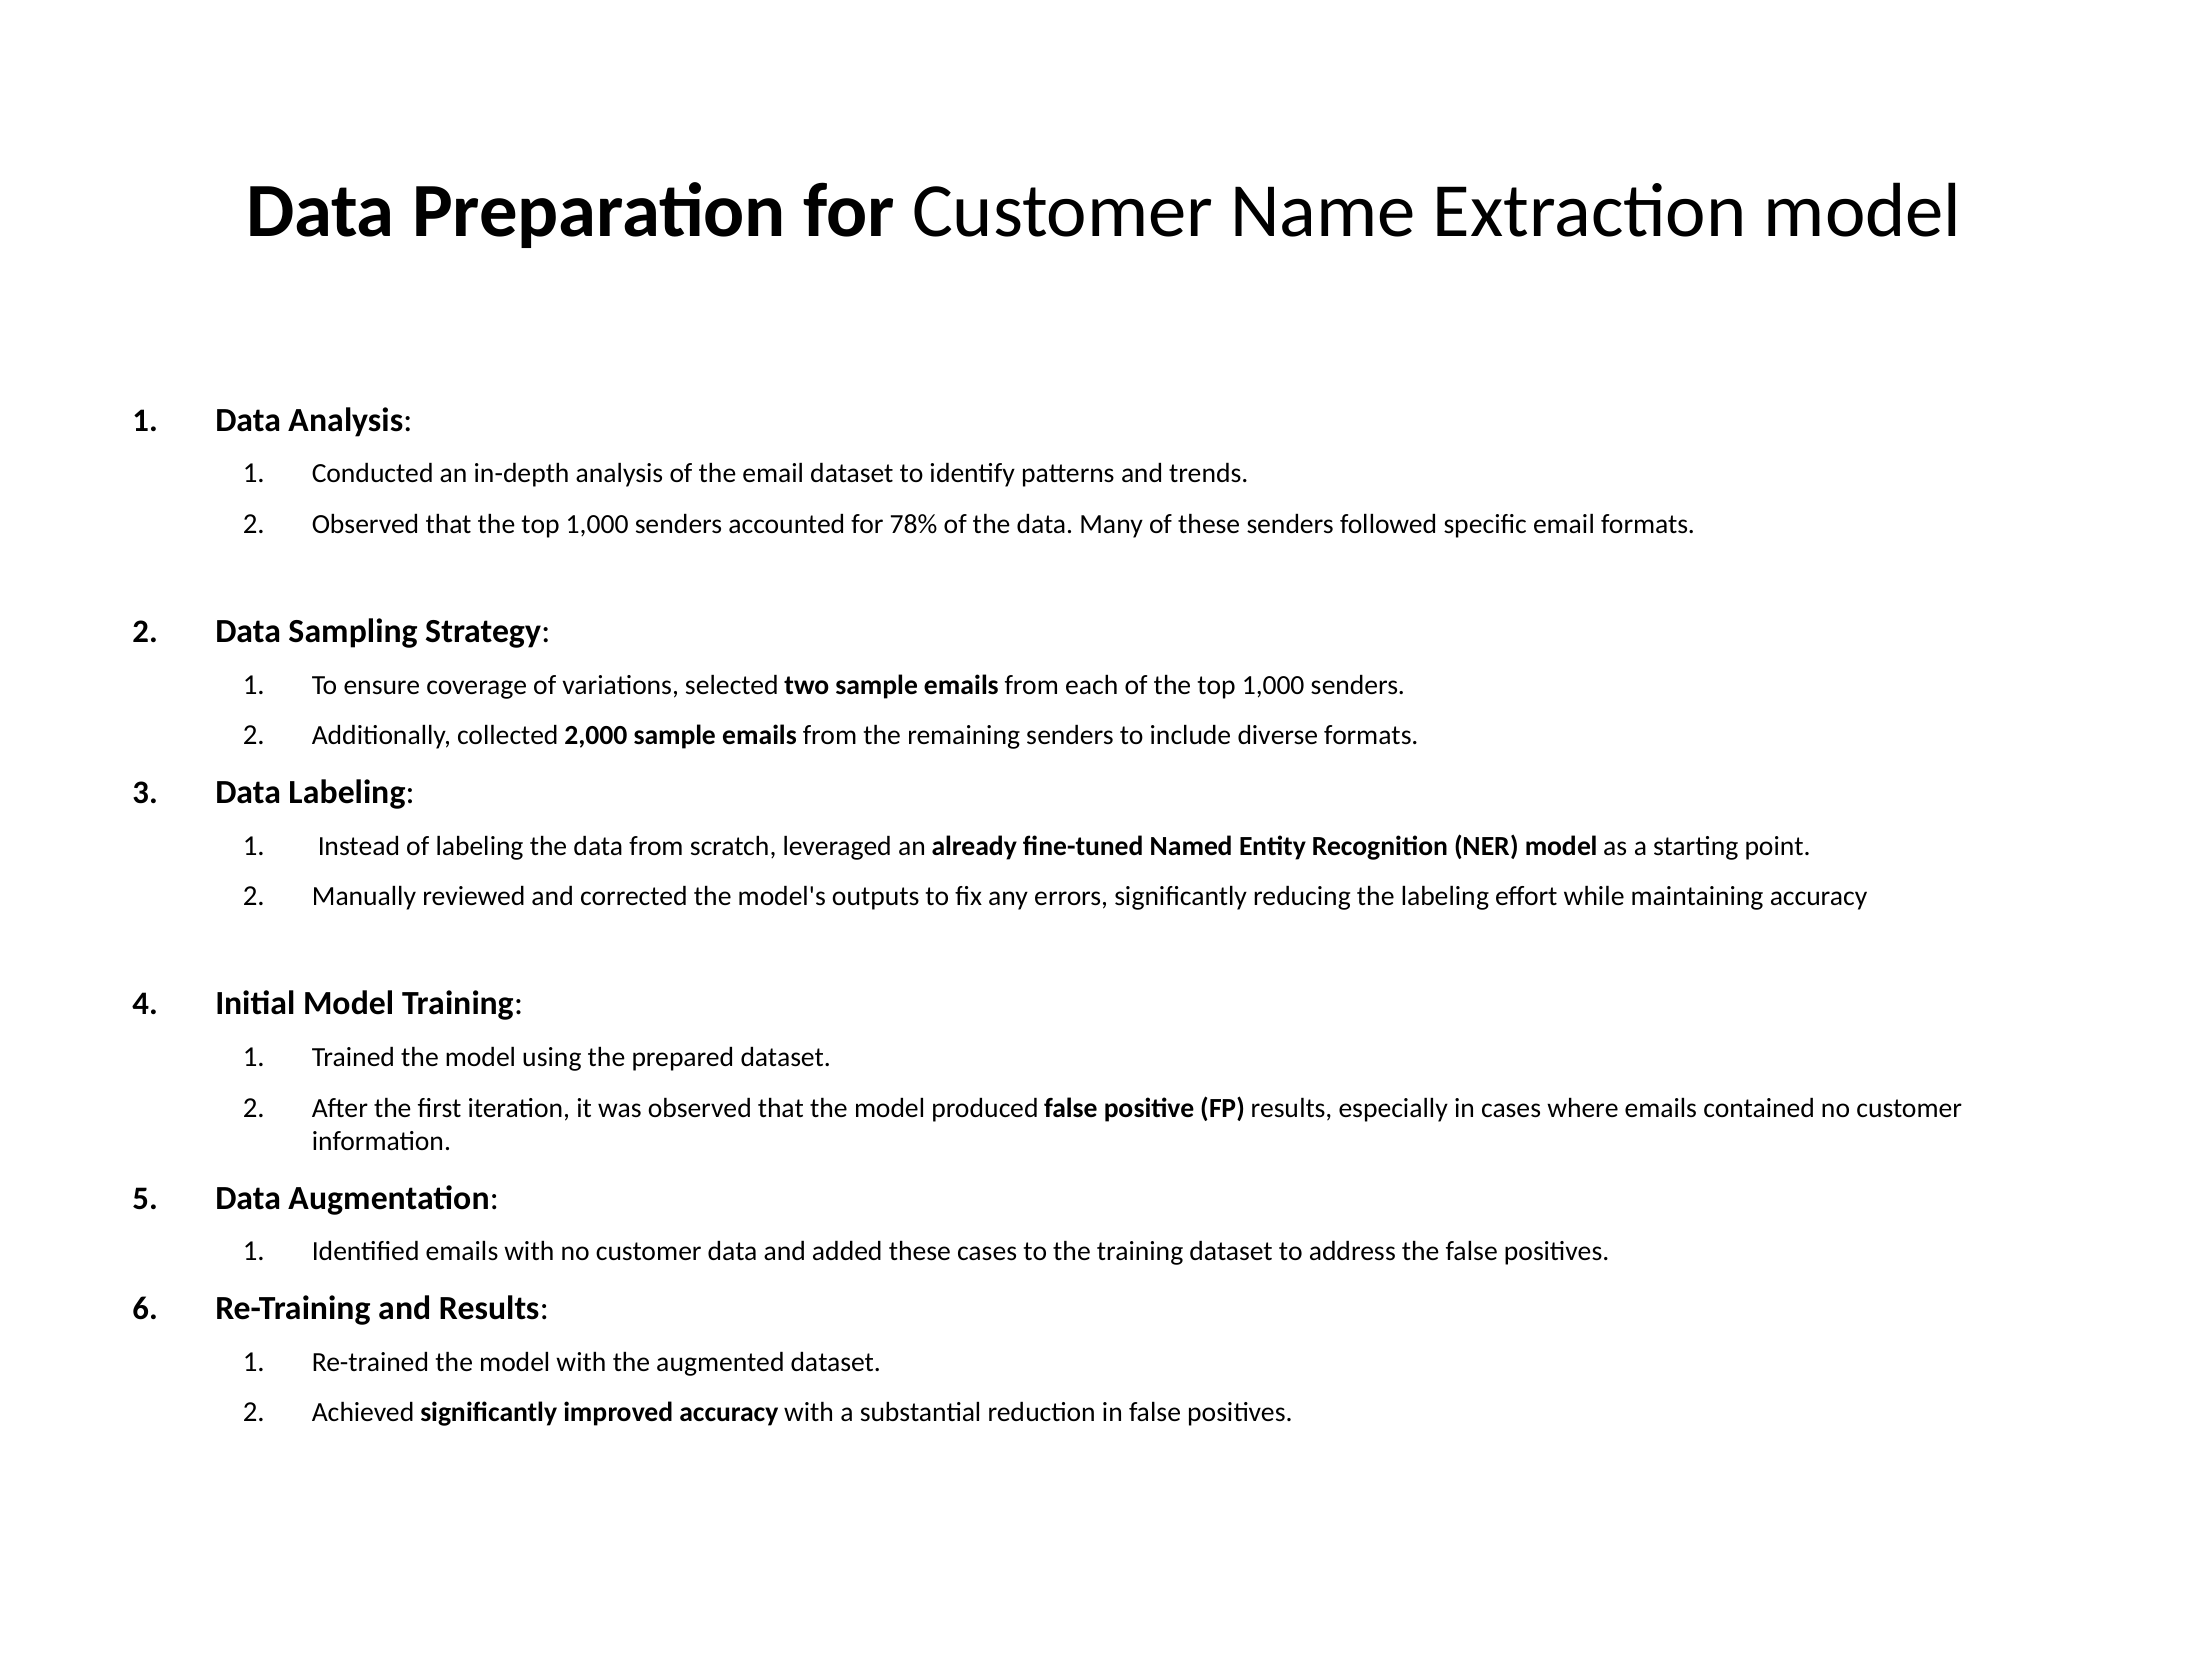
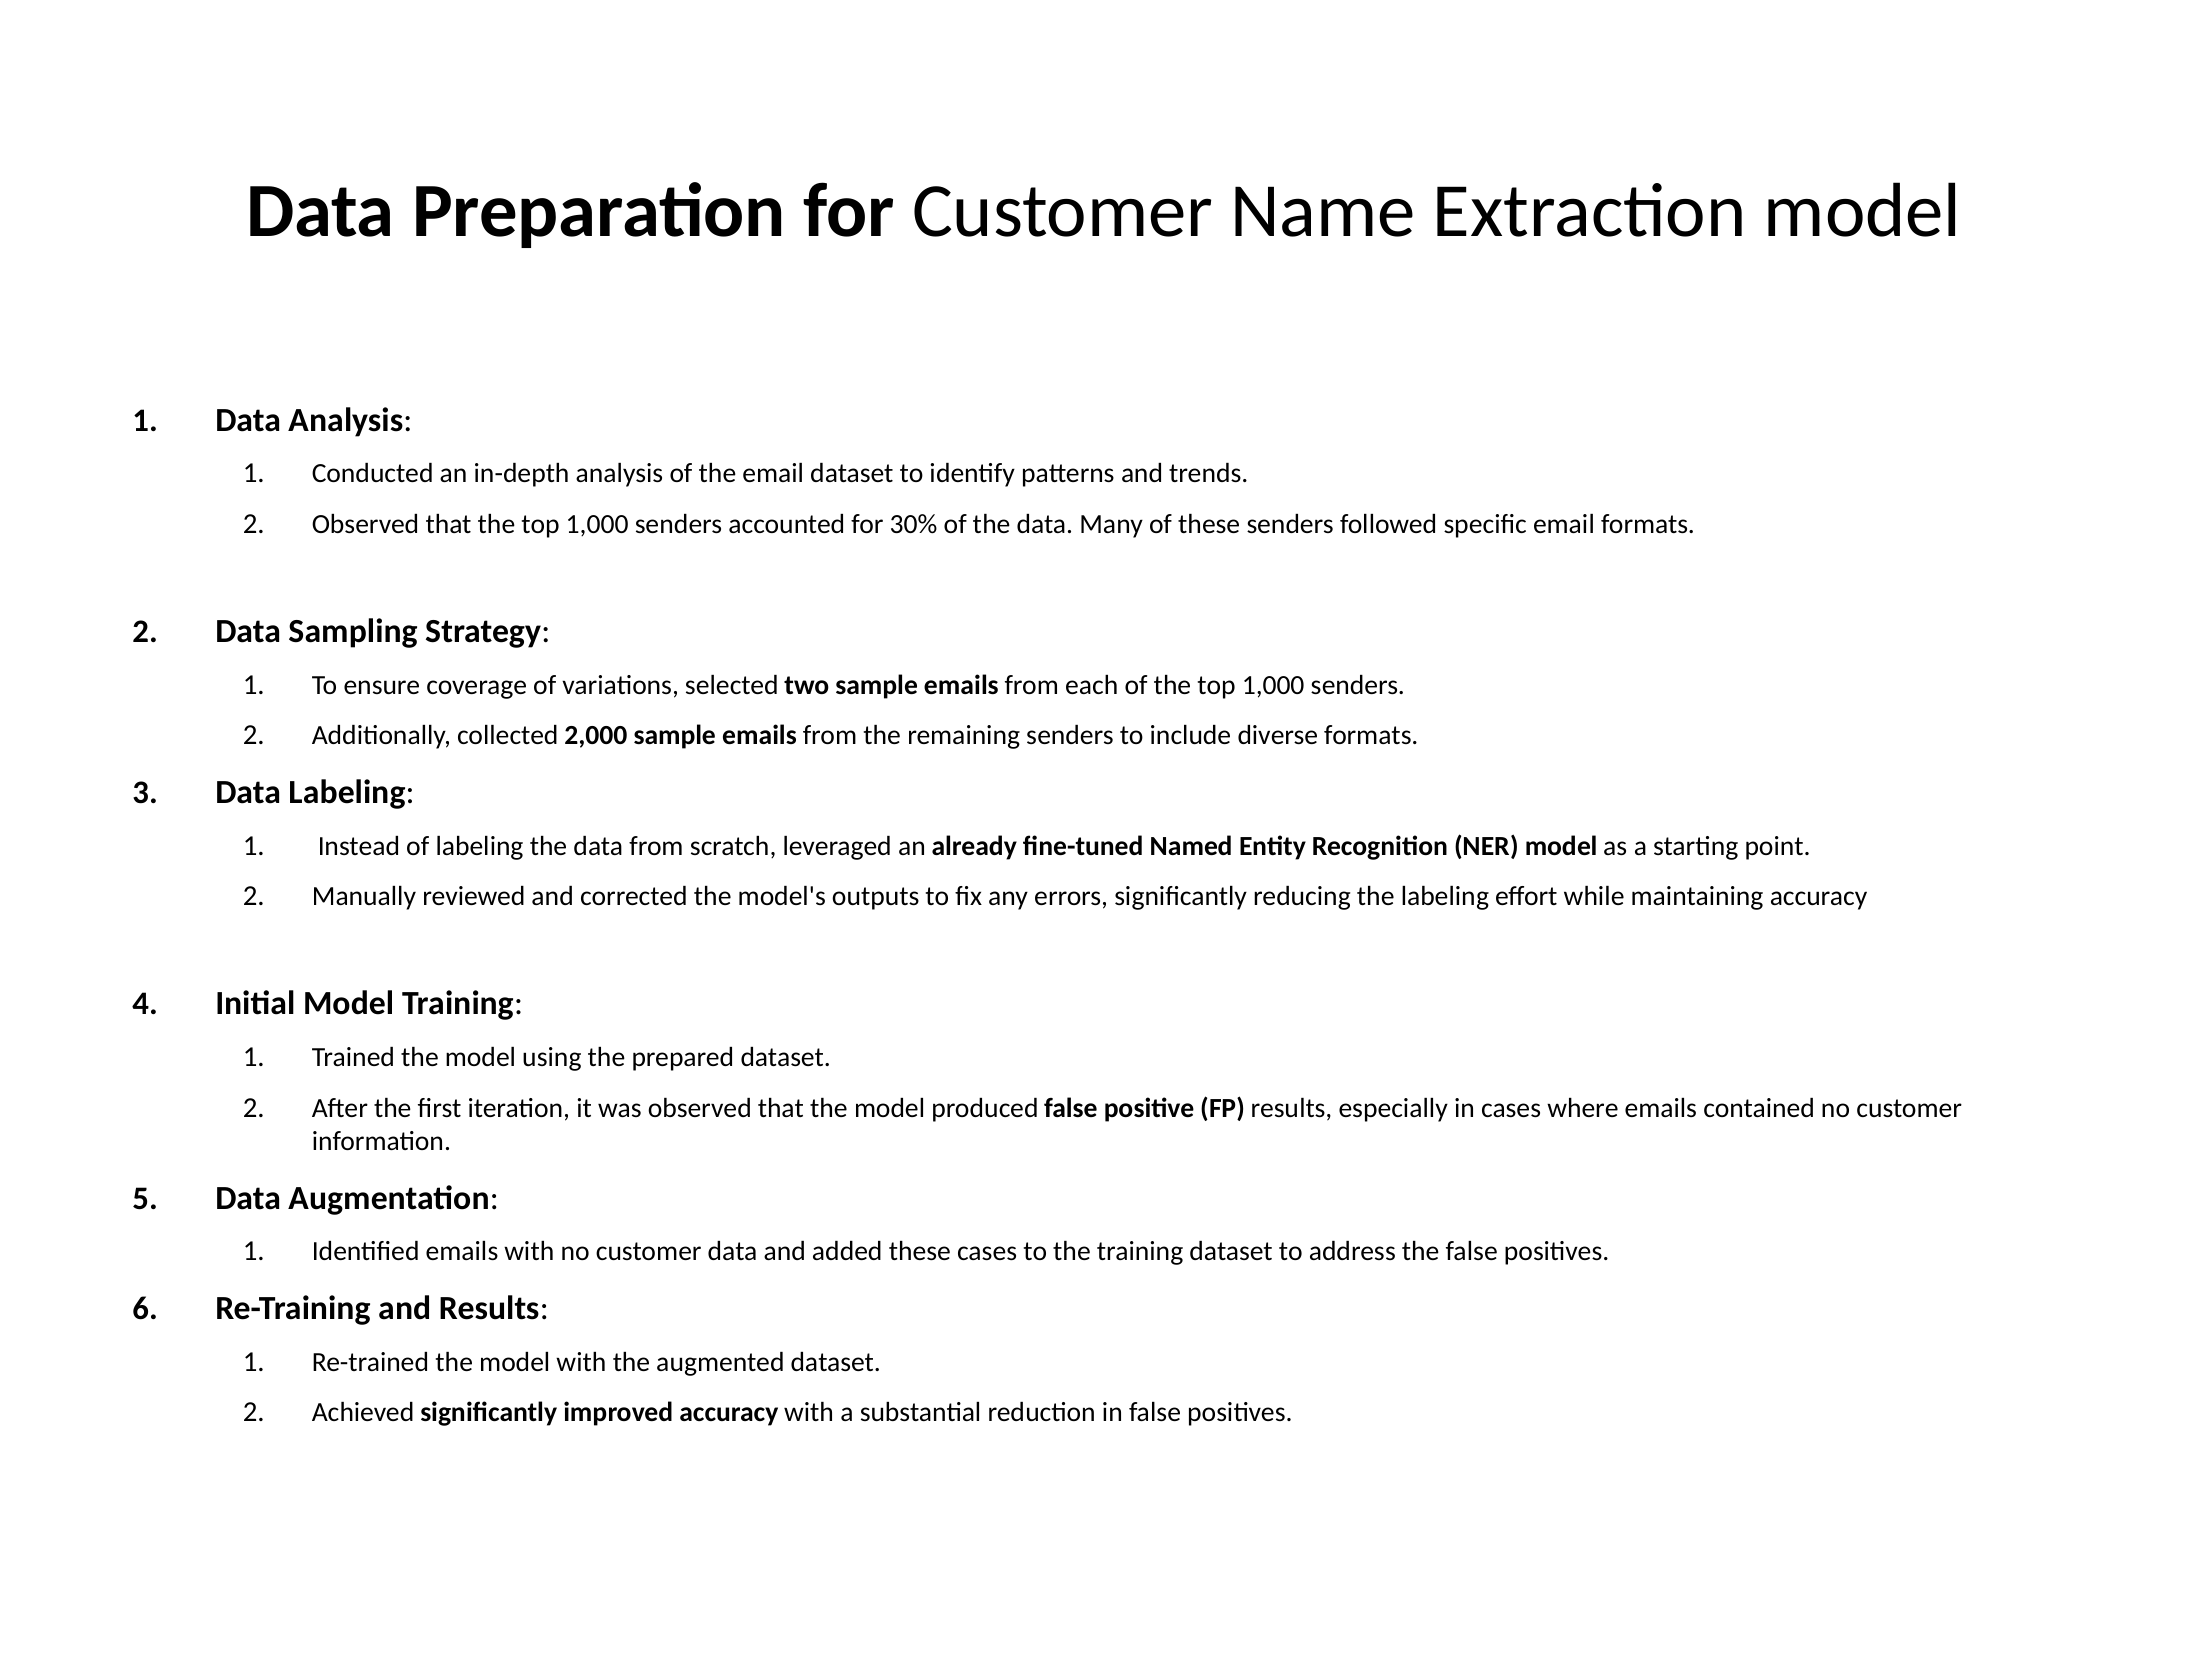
78%: 78% -> 30% (913, 524)
